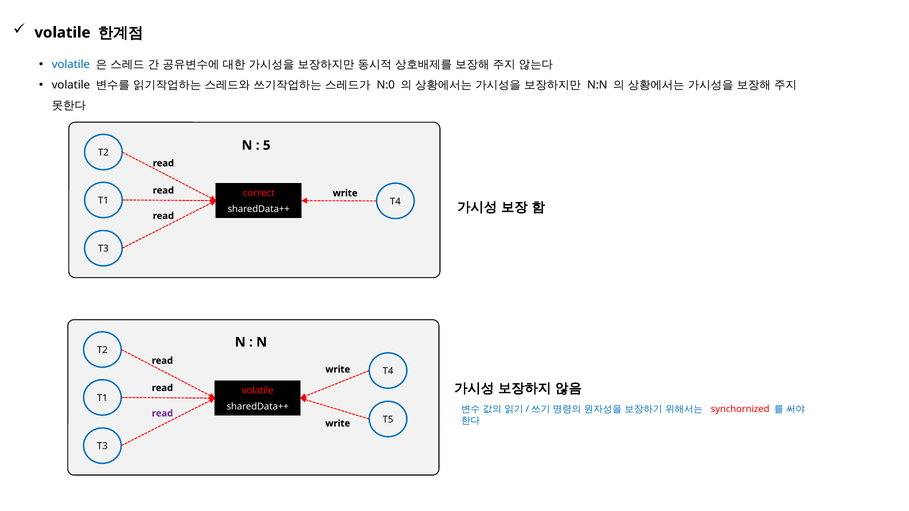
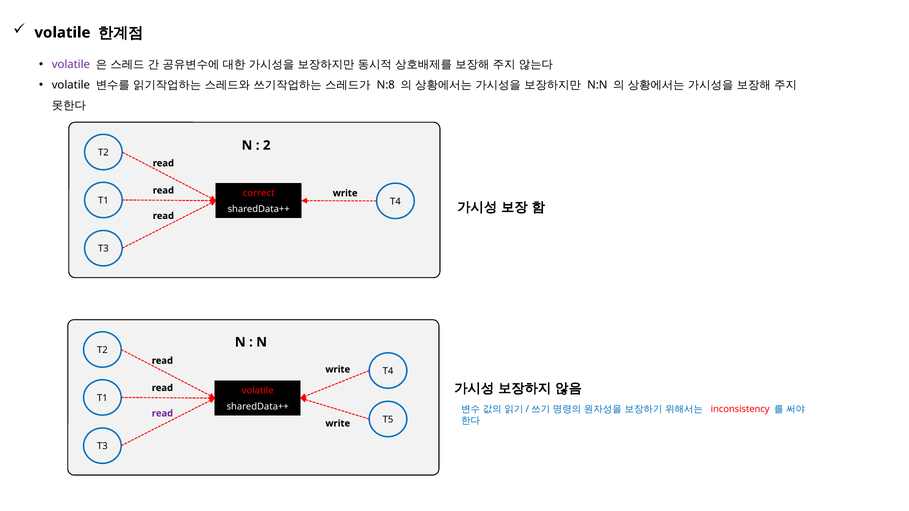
volatile colour: blue -> purple (71, 65)
N:0: N:0 -> N:8 (386, 85)
5: 5 -> 2 (267, 145)
synchornized: synchornized -> inconsistency (740, 409)
